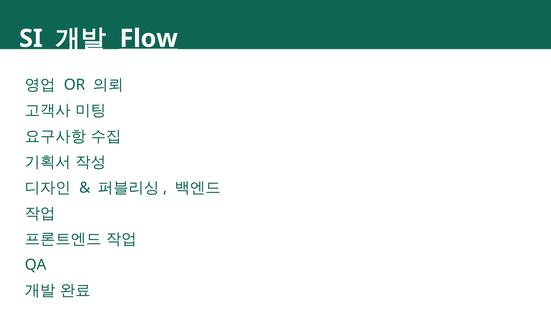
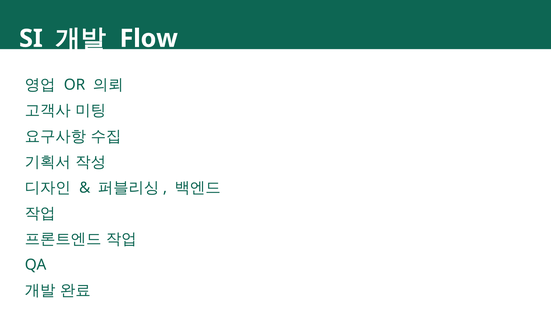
Flow underline: present -> none (149, 39)
